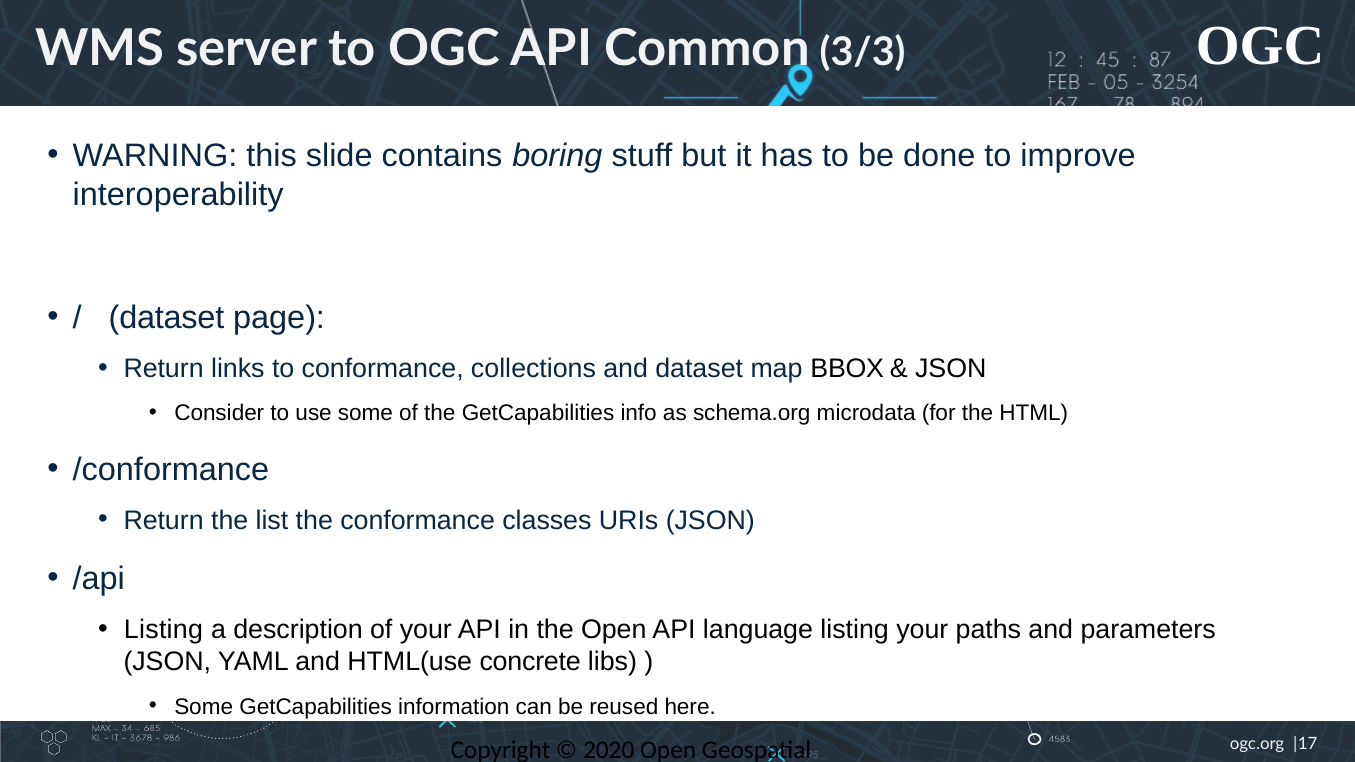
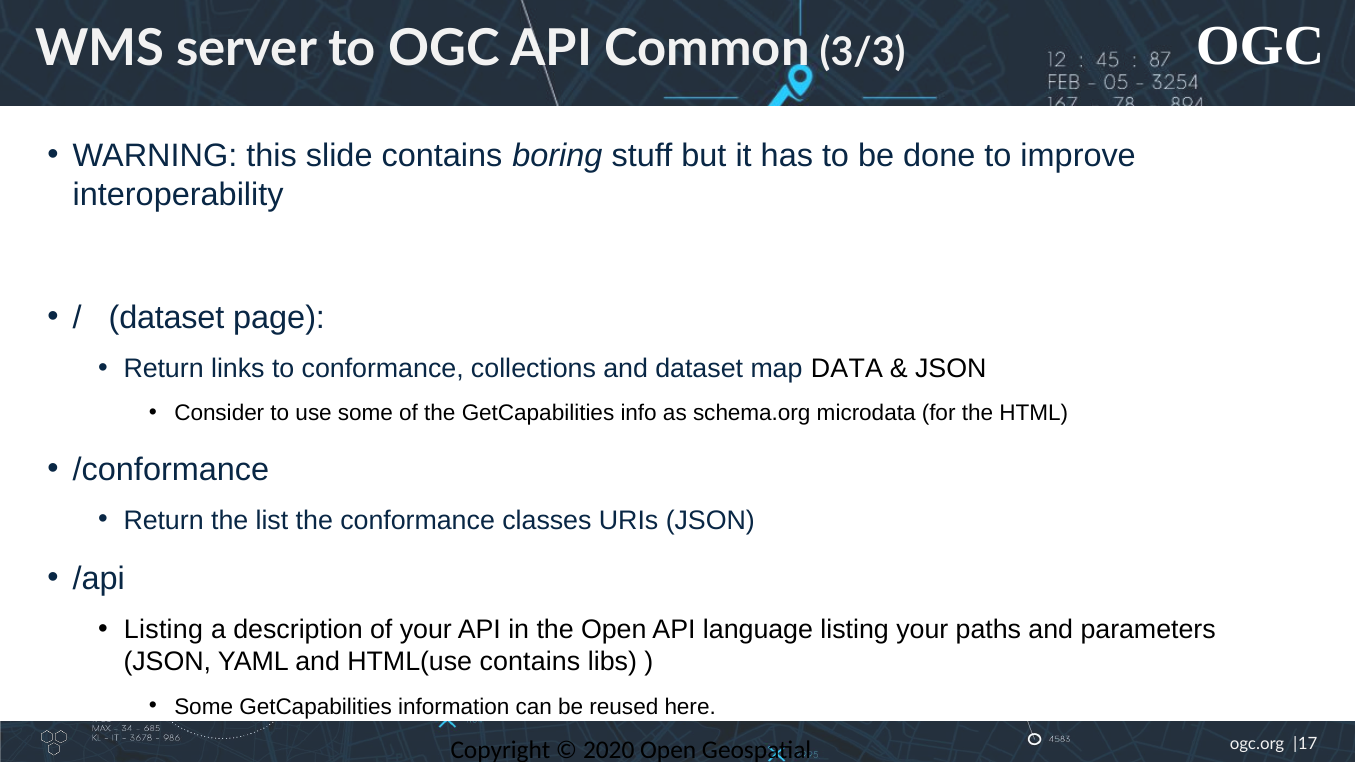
BBOX: BBOX -> DATA (847, 369)
HTML(use concrete: concrete -> contains (530, 662)
